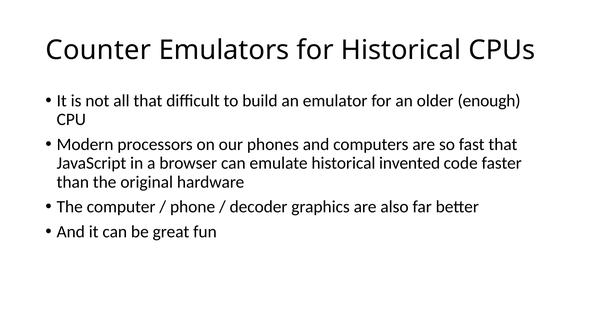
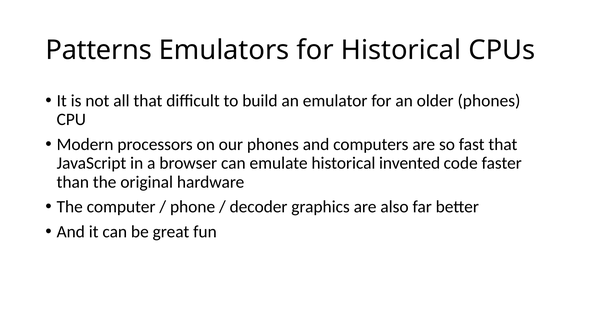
Counter: Counter -> Patterns (99, 50)
older enough: enough -> phones (489, 101)
